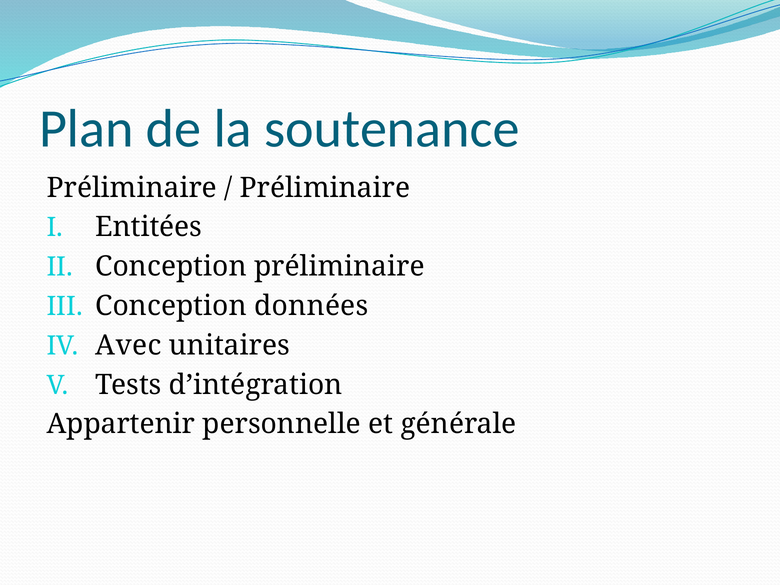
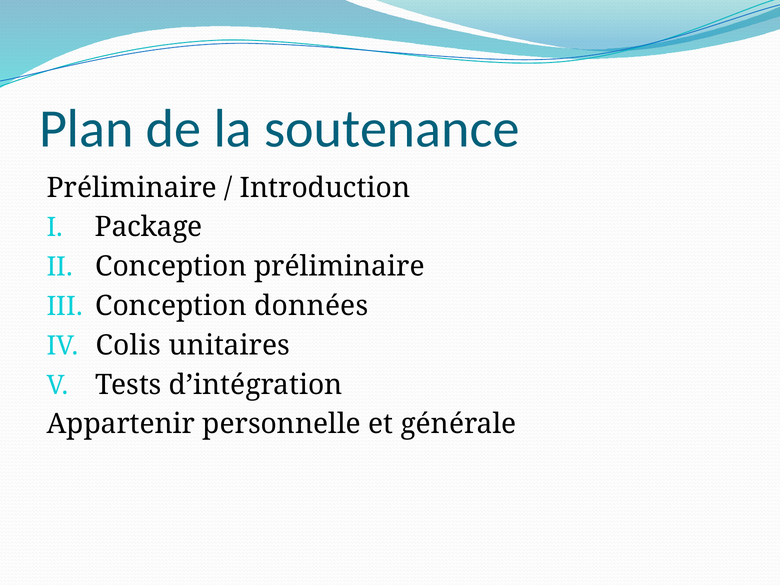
Préliminaire: Préliminaire -> Introduction (325, 188)
Entitées: Entitées -> Package (149, 227)
Avec: Avec -> Colis (128, 345)
